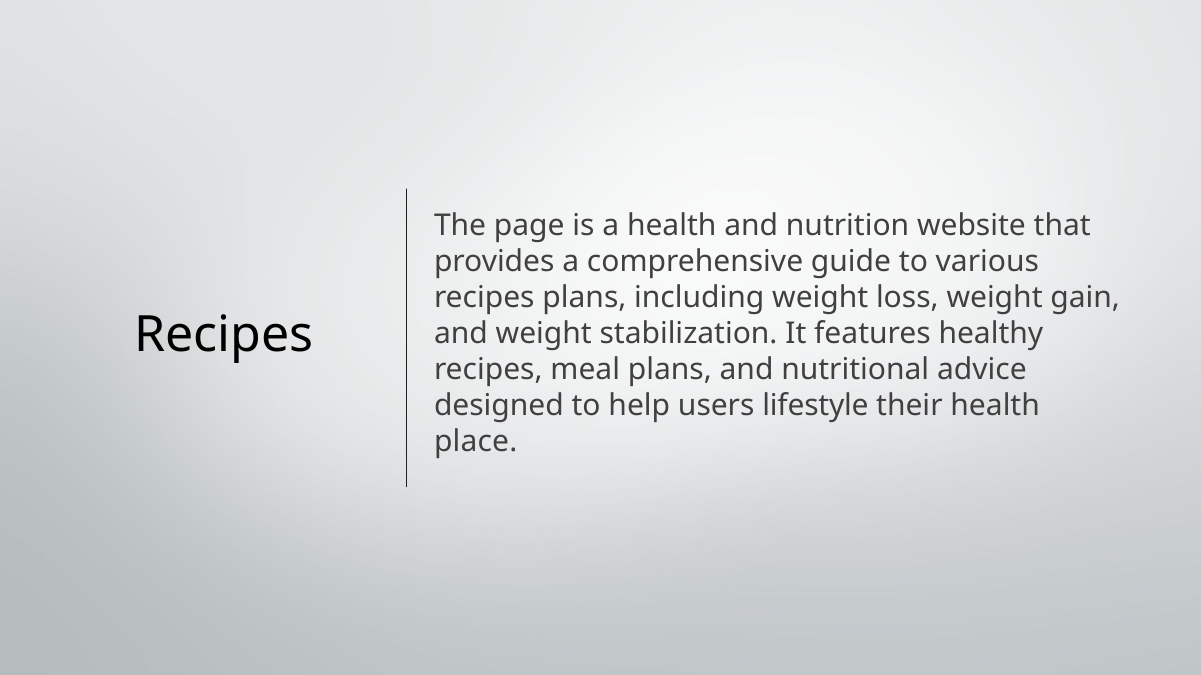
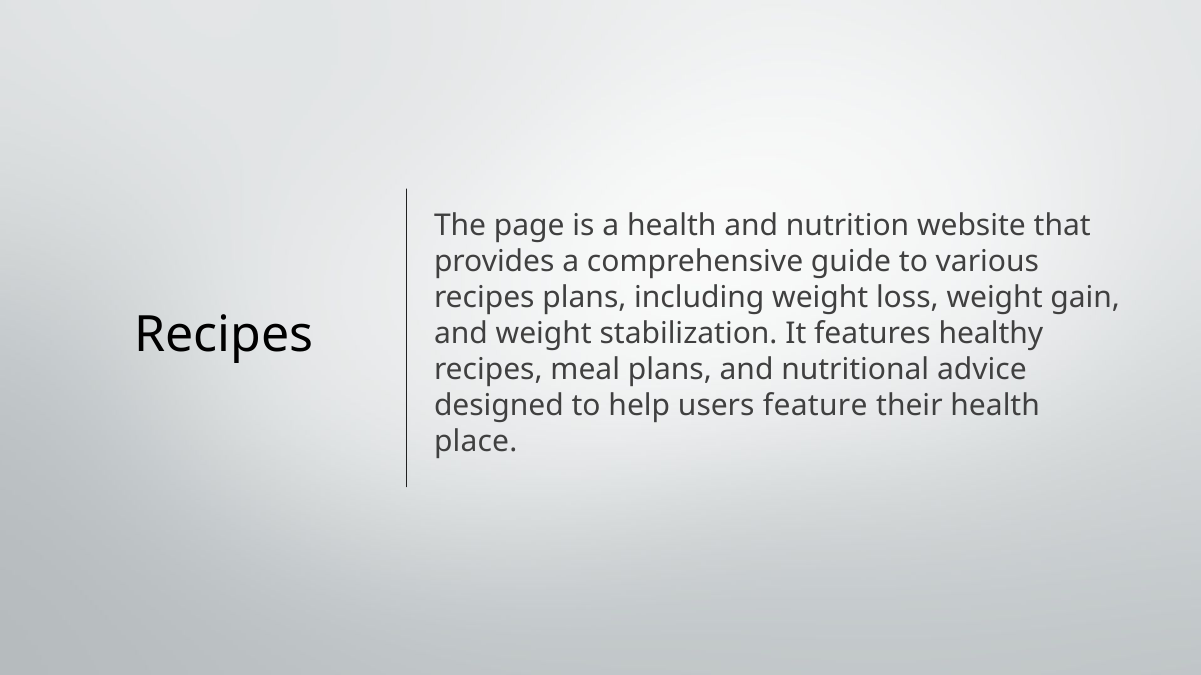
lifestyle: lifestyle -> feature (815, 406)
